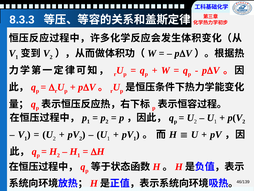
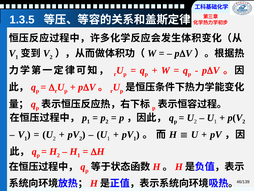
8.3.3: 8.3.3 -> 1.3.5 (22, 20)
